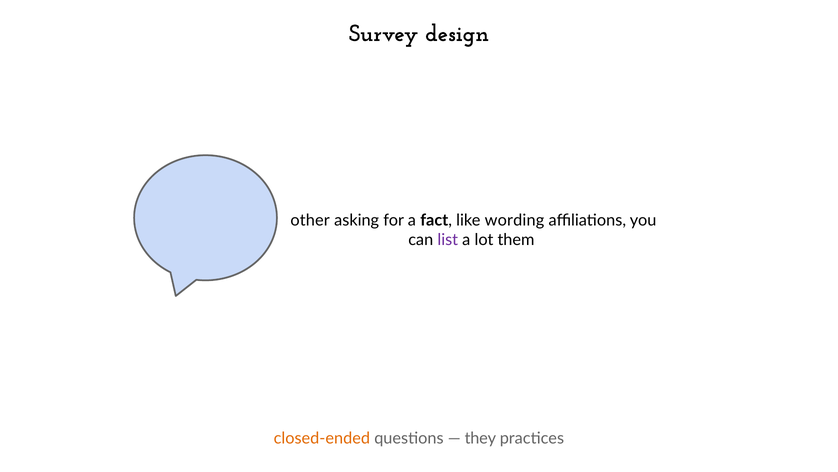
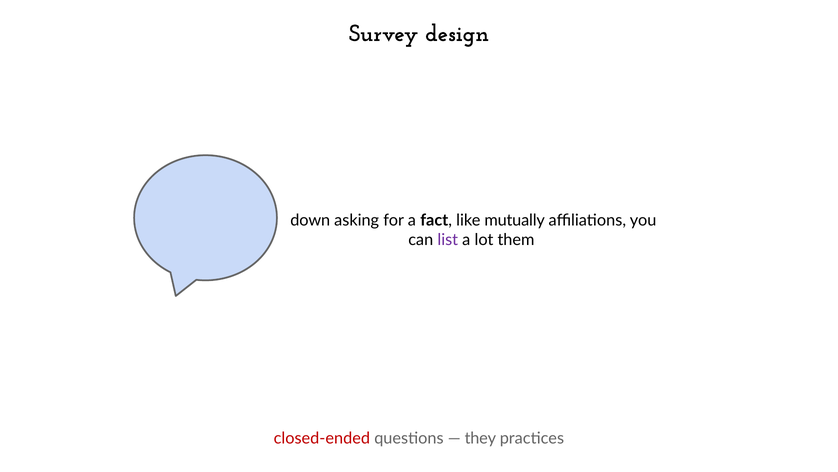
other: other -> down (310, 220)
wording: wording -> mutually (515, 220)
closed-ended colour: orange -> red (322, 438)
